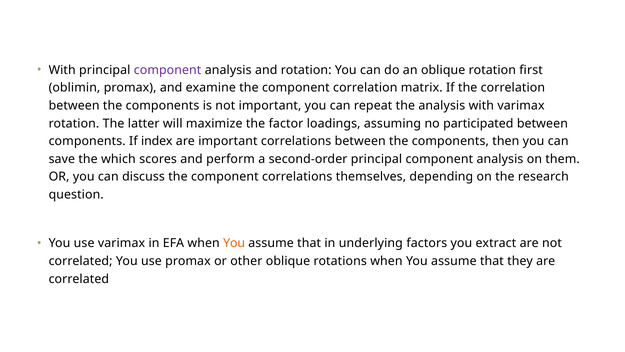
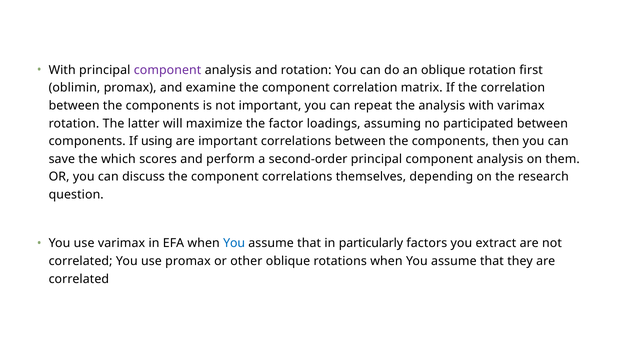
index: index -> using (157, 141)
You colour: orange -> blue (234, 243)
underlying: underlying -> particularly (371, 243)
